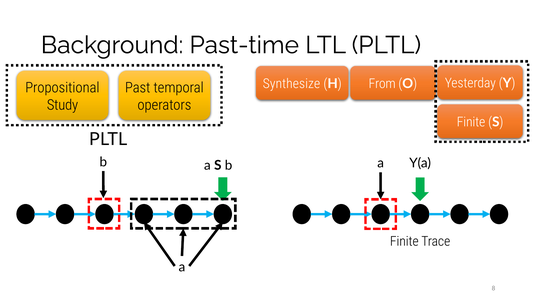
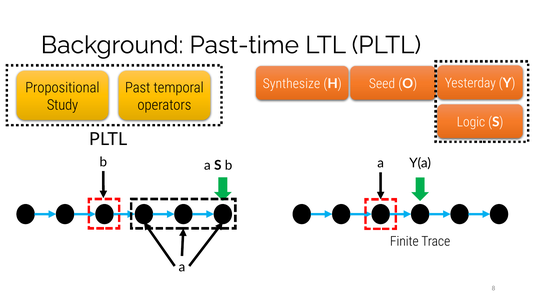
From: From -> Seed (382, 84)
Finite: Finite -> Logic (471, 122)
